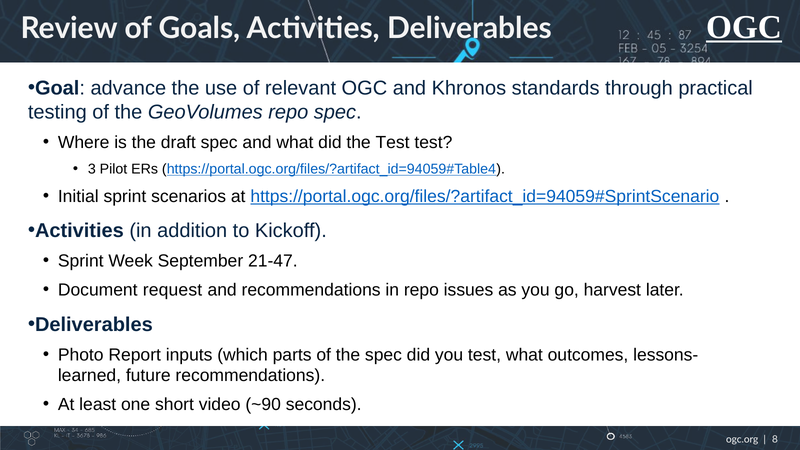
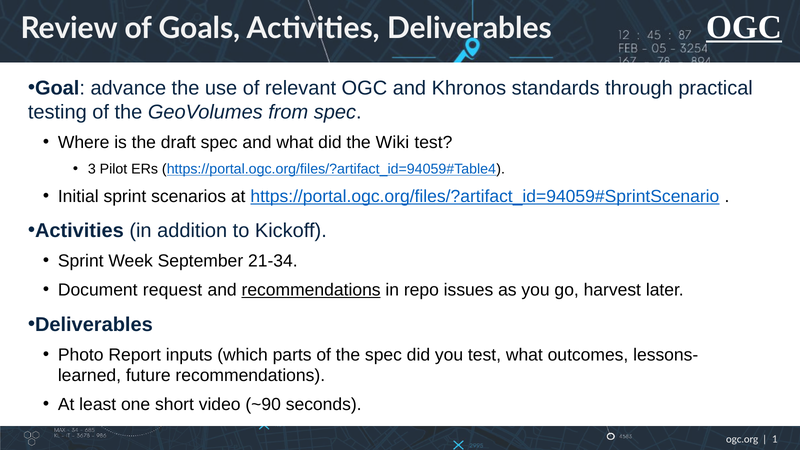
GeoVolumes repo: repo -> from (288, 112)
the Test: Test -> Wiki (392, 142)
21-47: 21-47 -> 21-34 (273, 261)
recommendations underline: none -> present (311, 290)
8: 8 -> 1 (775, 439)
